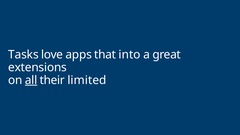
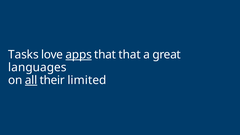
apps underline: none -> present (79, 55)
that into: into -> that (130, 55)
extensions: extensions -> languages (37, 67)
